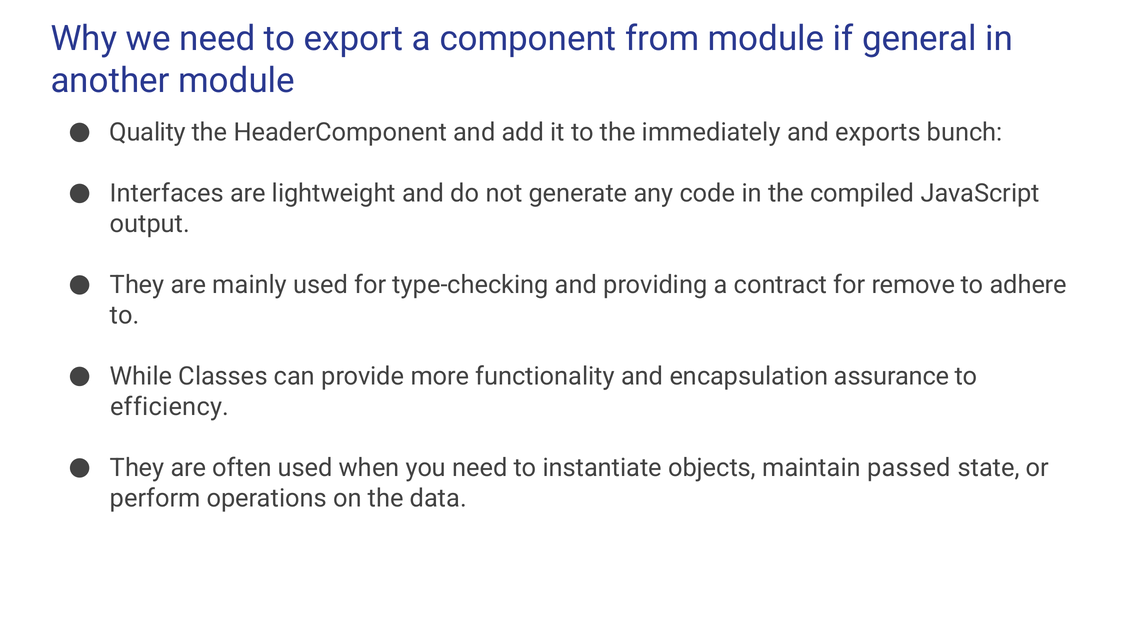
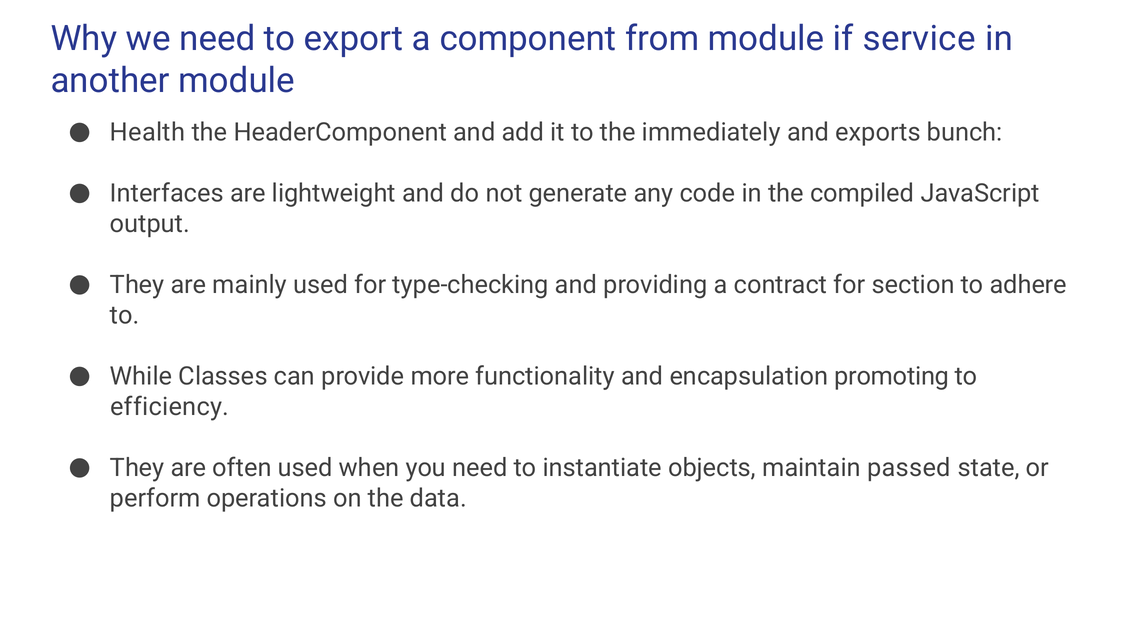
general: general -> service (919, 39)
Quality: Quality -> Health (148, 133)
remove: remove -> section (913, 285)
assurance: assurance -> promoting (892, 377)
